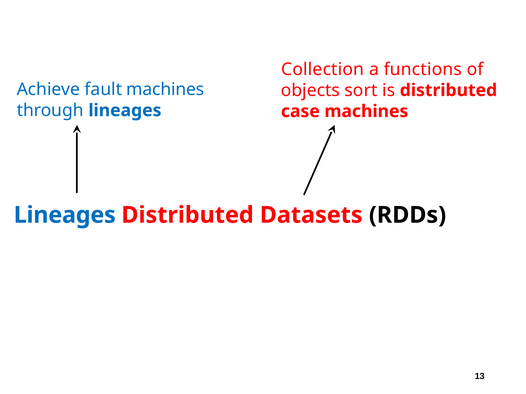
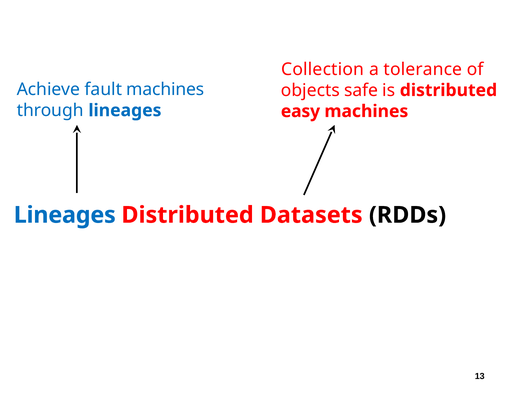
functions: functions -> tolerance (423, 69)
sort: sort -> safe (361, 90)
case: case -> easy (300, 111)
